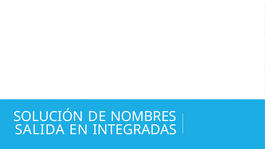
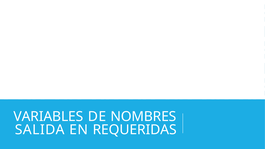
SOLUCIÓN: SOLUCIÓN -> VARIABLES (48, 117)
INTEGRADAS: INTEGRADAS -> REQUERIDAS (135, 130)
